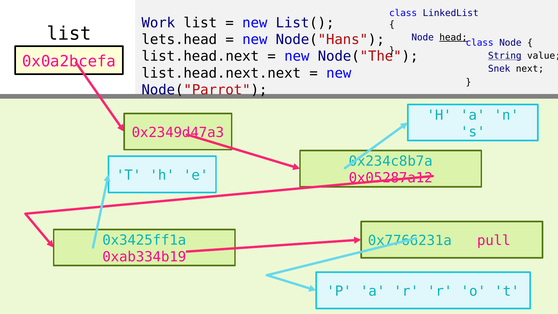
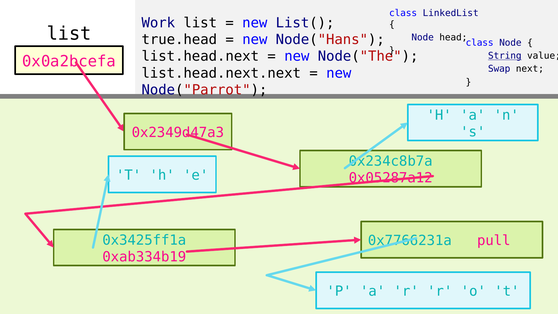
head underline: present -> none (453, 37)
lets.head: lets.head -> true.head (179, 40)
Snek: Snek -> Swap (499, 69)
